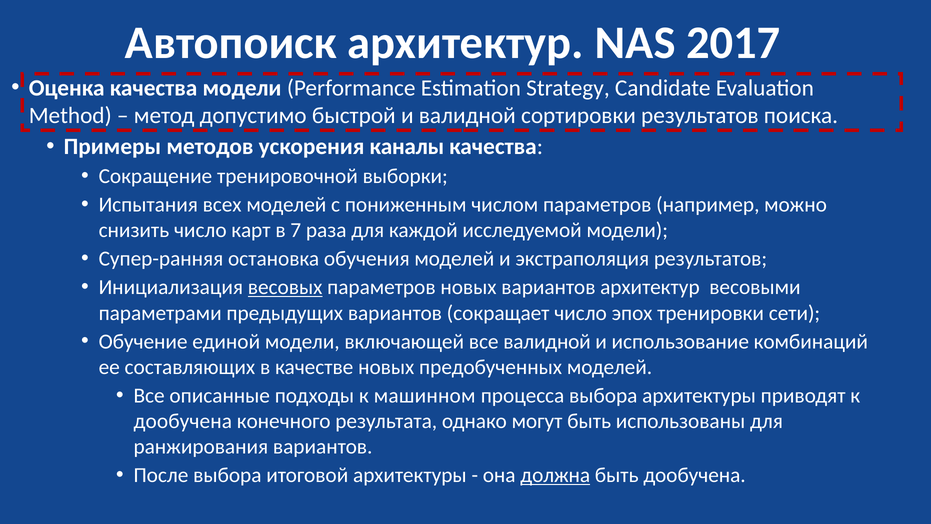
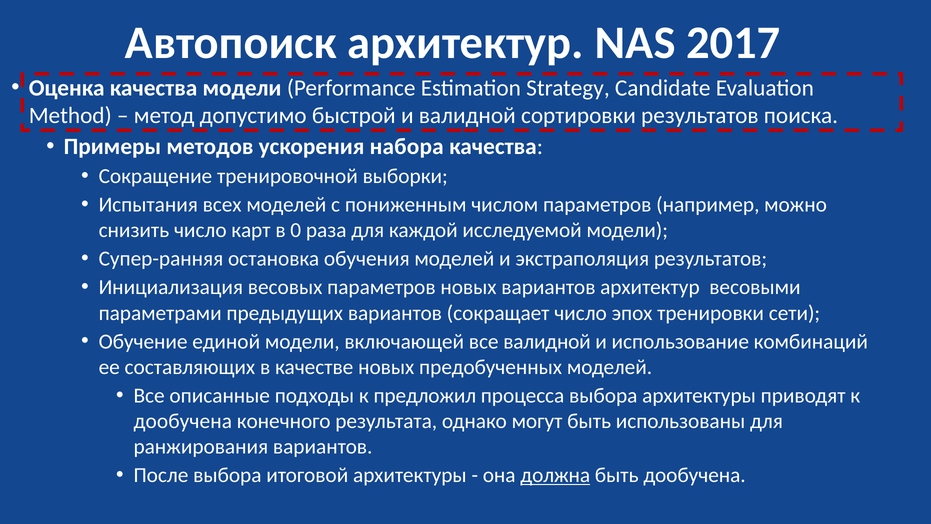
каналы: каналы -> набора (407, 147)
7: 7 -> 0 (296, 230)
весовых underline: present -> none (285, 287)
машинном: машинном -> предложил (425, 395)
